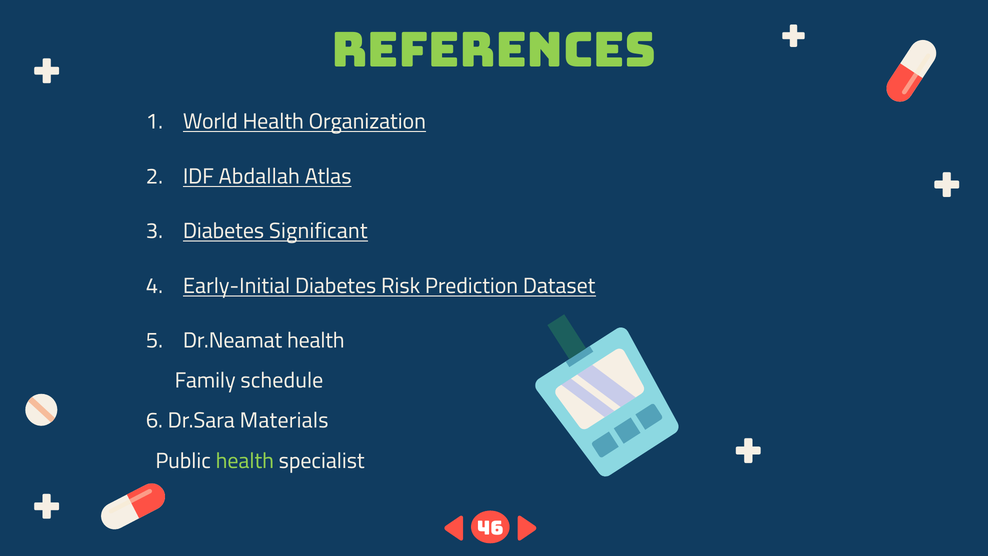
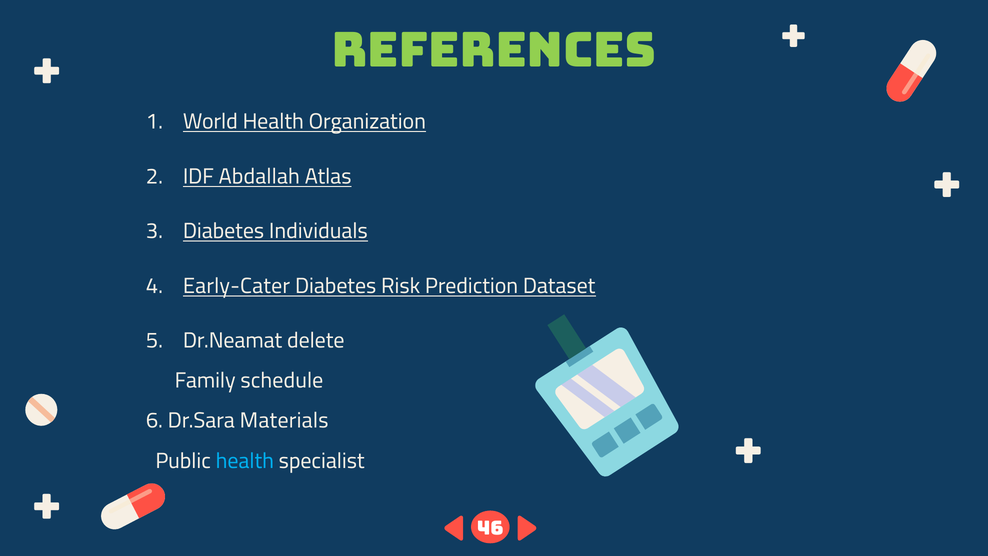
Significant: Significant -> Individuals (318, 231)
Early-Initial: Early-Initial -> Early-Cater (236, 286)
Dr.Neamat health: health -> delete (316, 340)
health colour: light green -> light blue (245, 461)
